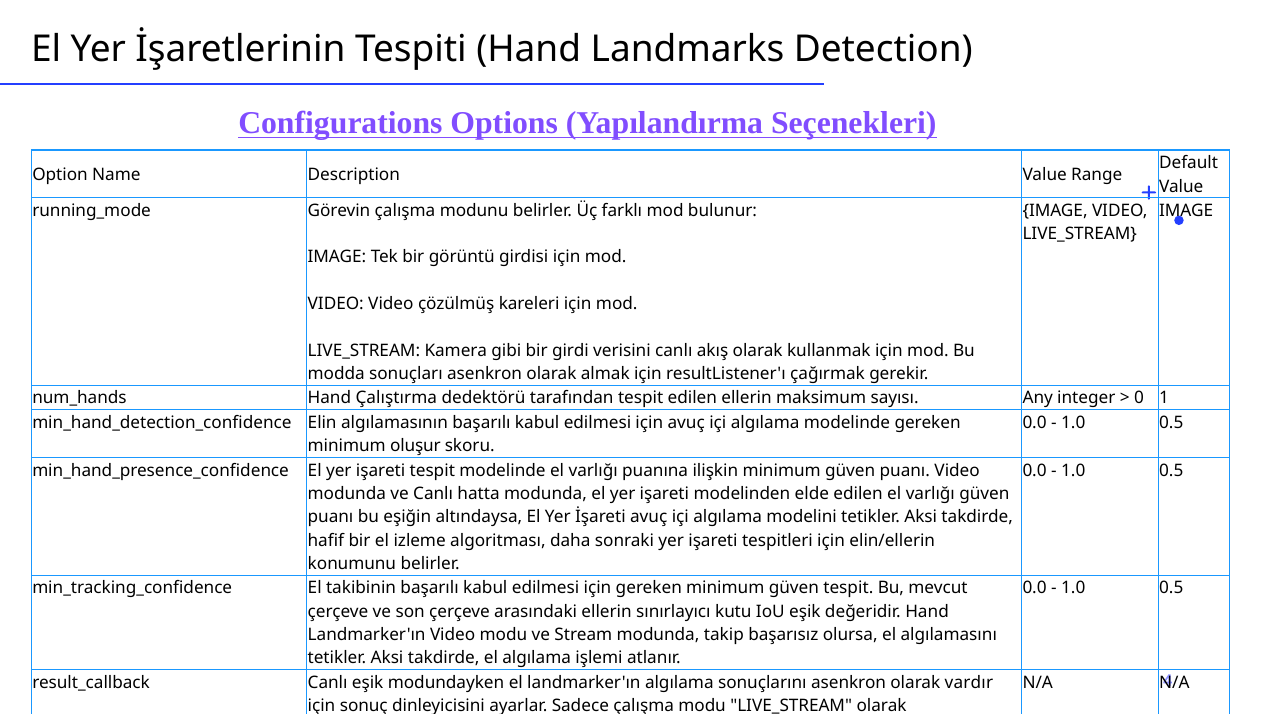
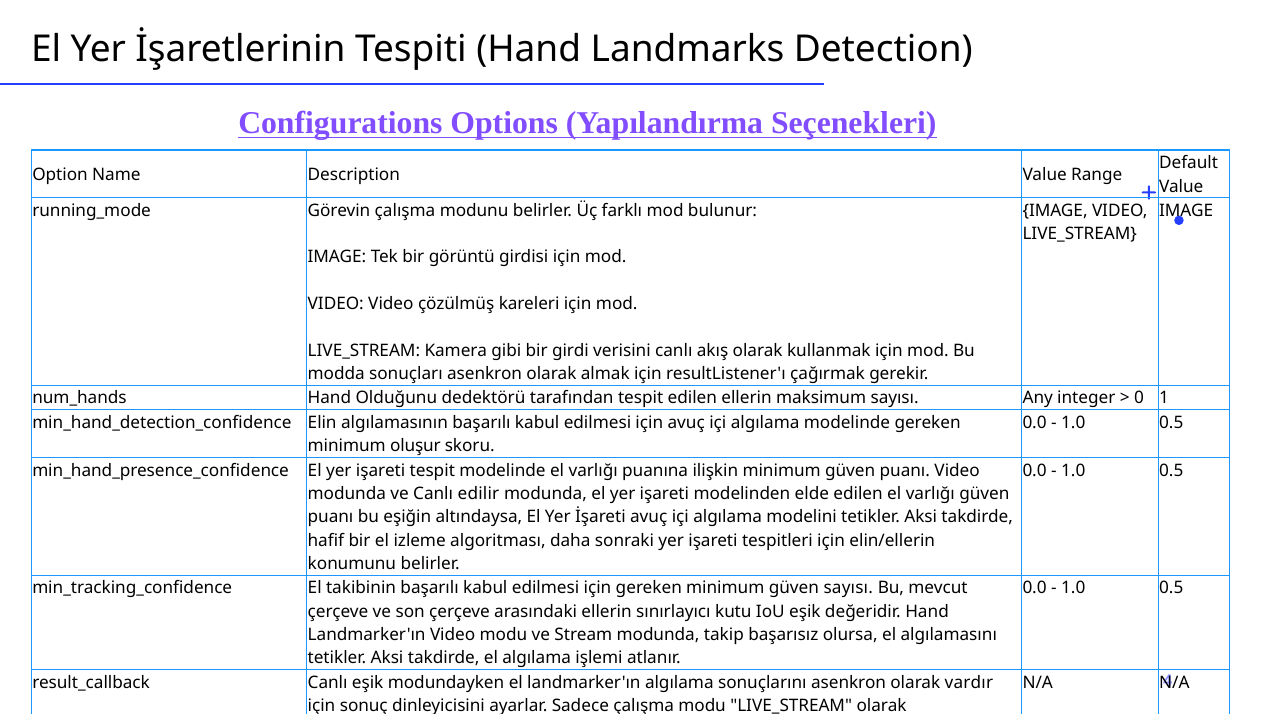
Çalıştırma: Çalıştırma -> Olduğunu (396, 398)
hatta: hatta -> edilir (479, 494)
güven tespit: tespit -> sayısı (848, 588)
